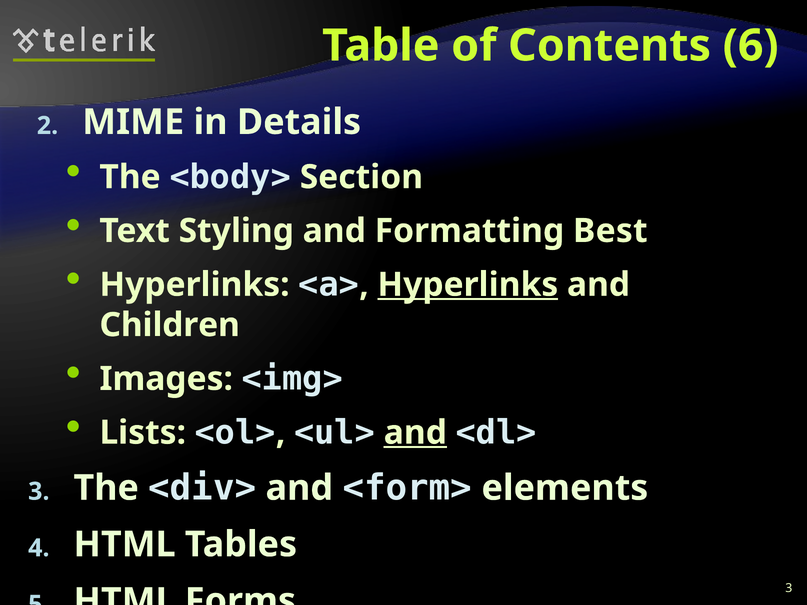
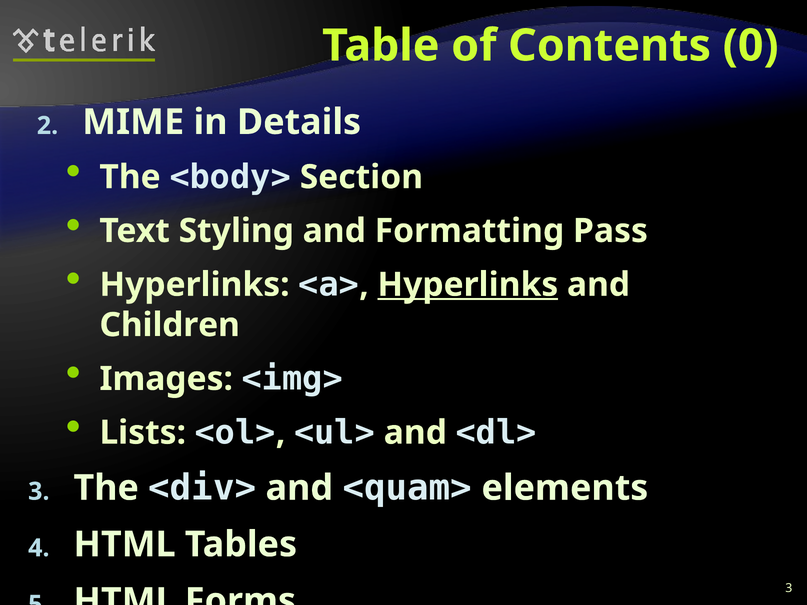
6: 6 -> 0 (751, 46)
Best: Best -> Pass (610, 231)
and underline: present -> none (415, 433)
<form>: <form> -> <quam> (407, 488)
